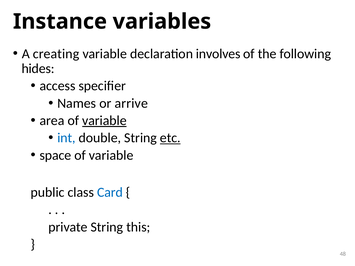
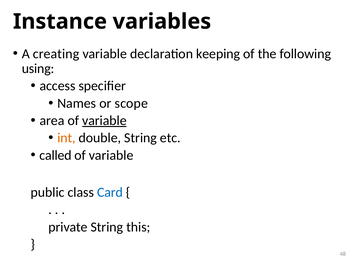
involves: involves -> keeping (218, 54)
hides: hides -> using (38, 69)
arrive: arrive -> scope (131, 103)
int colour: blue -> orange (66, 138)
etc underline: present -> none (170, 138)
space: space -> called (55, 155)
